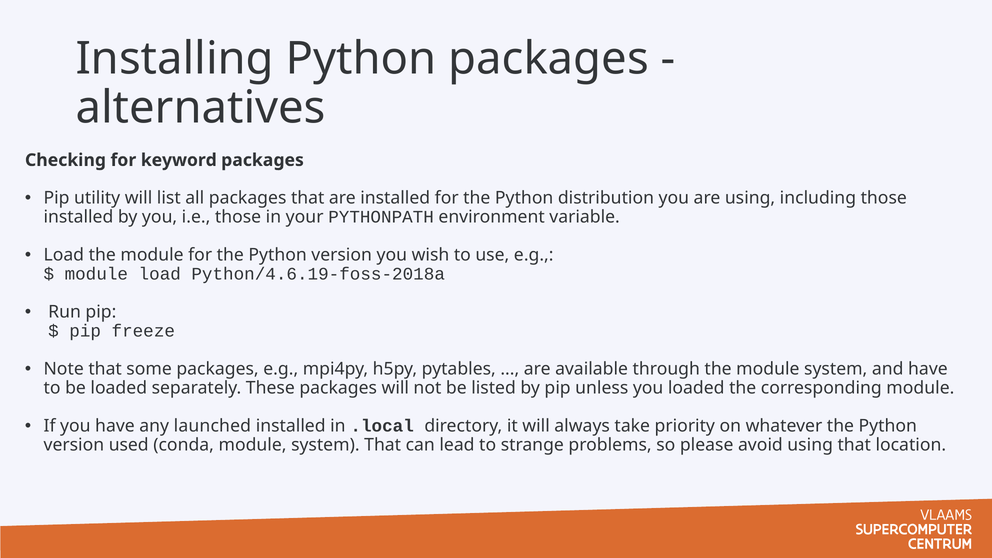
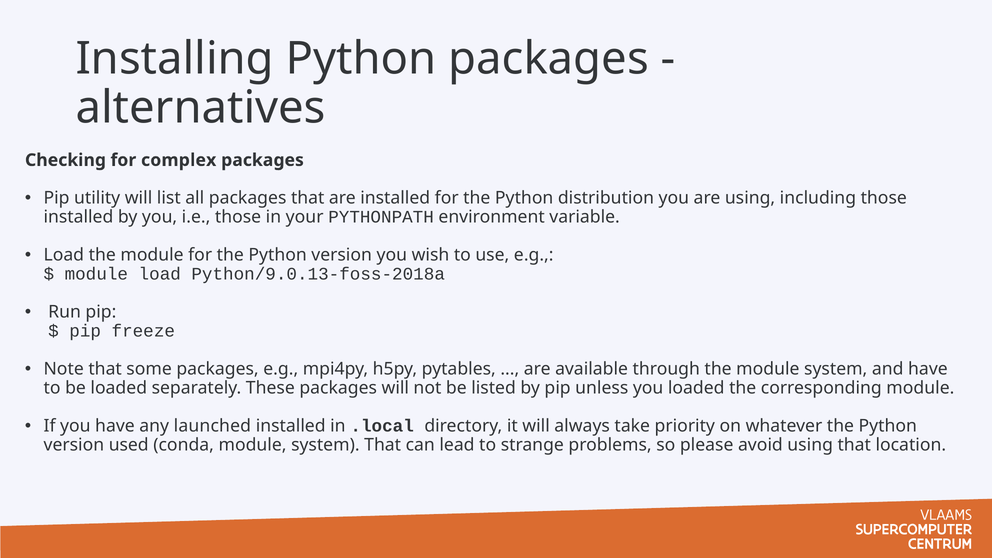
keyword: keyword -> complex (179, 160)
Python/4.6.19-foss-2018a: Python/4.6.19-foss-2018a -> Python/9.0.13-foss-2018a (318, 274)
